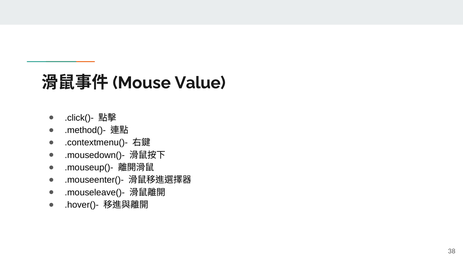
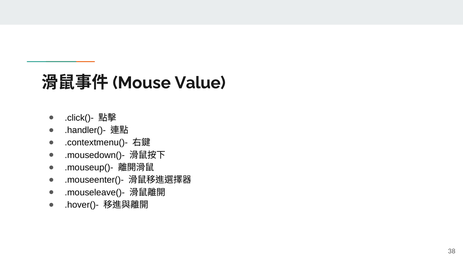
.method()-: .method()- -> .handler()- (85, 130)
